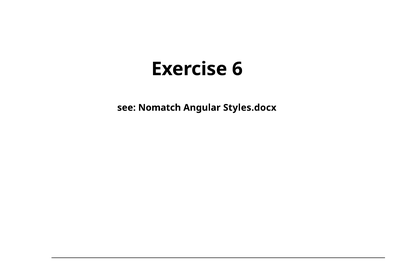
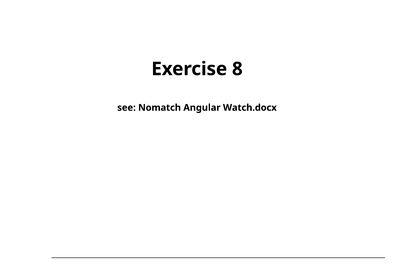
6: 6 -> 8 (237, 69)
Styles.docx: Styles.docx -> Watch.docx (250, 108)
